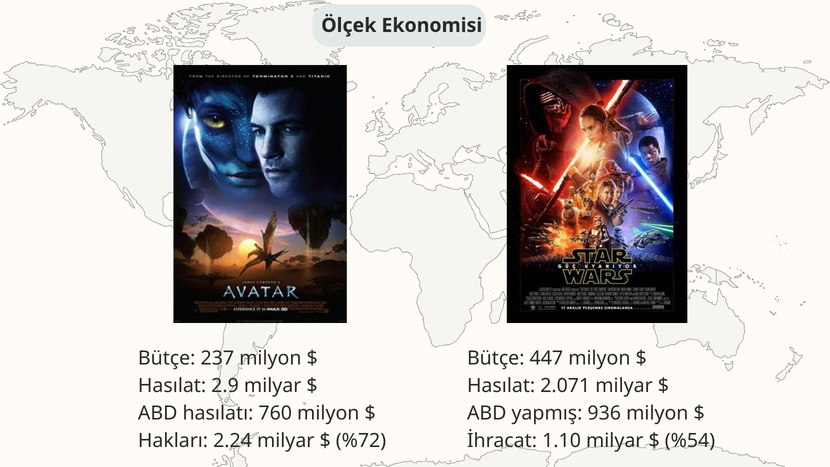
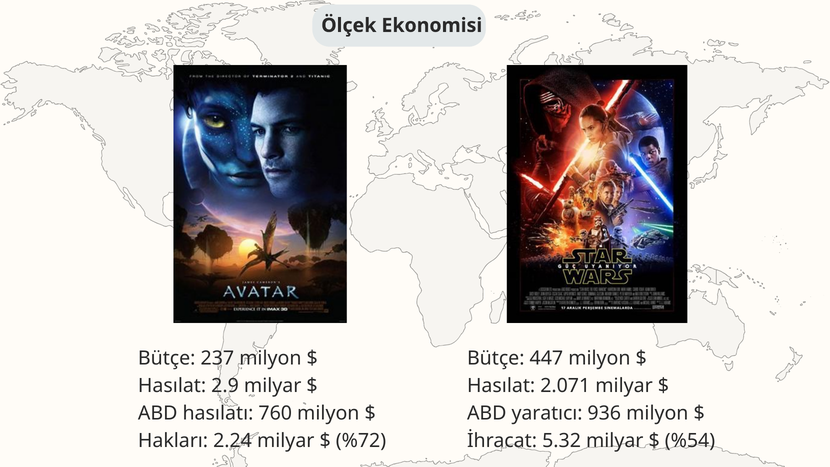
yapmış: yapmış -> yaratıcı (547, 413)
1.10: 1.10 -> 5.32 (562, 441)
